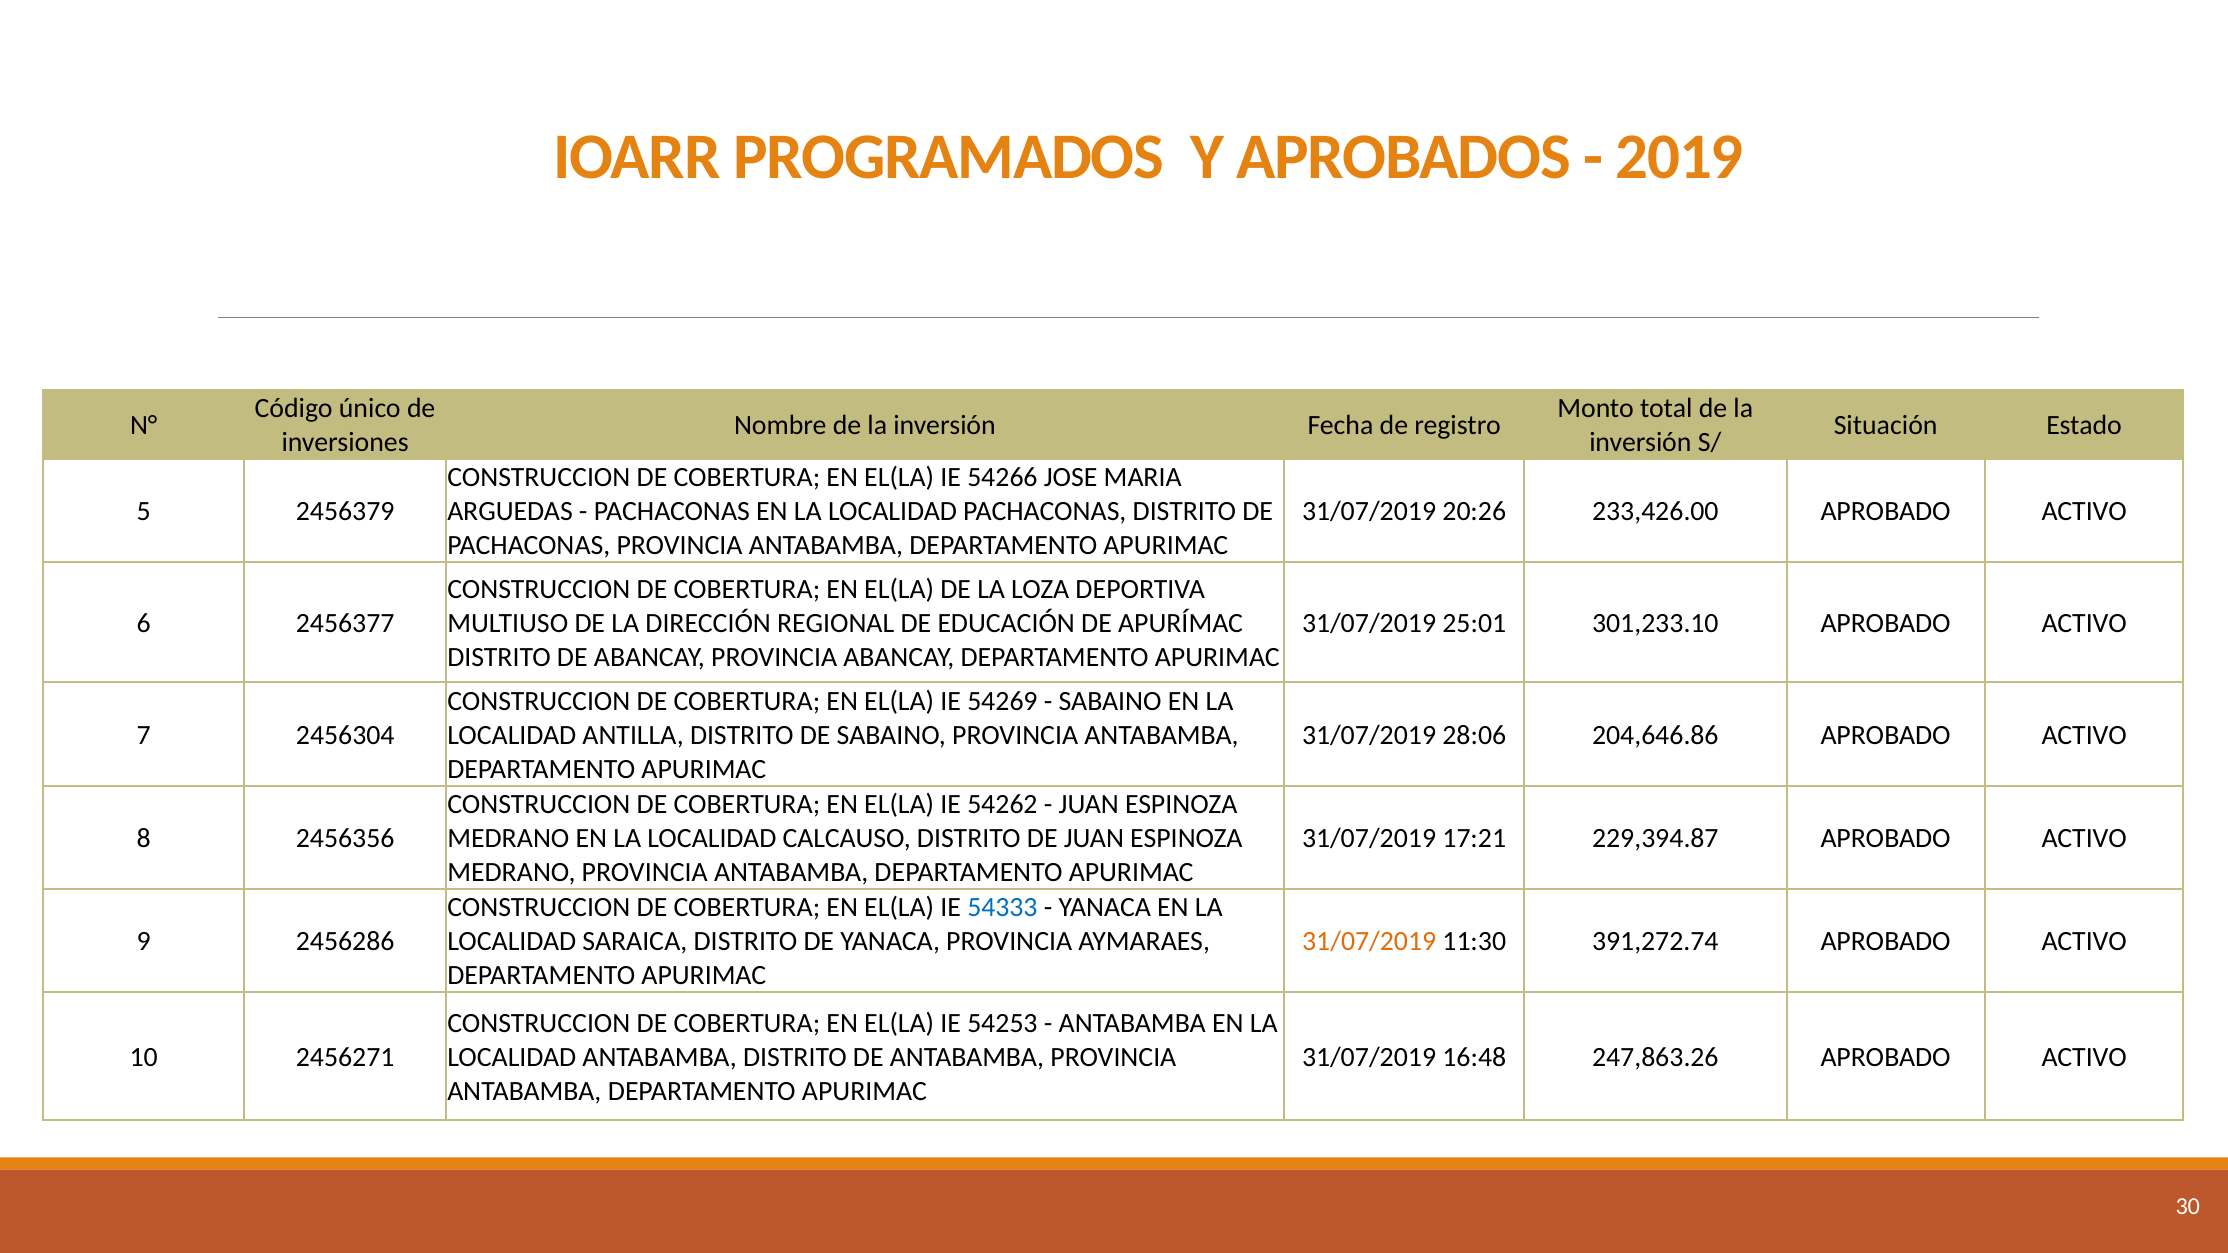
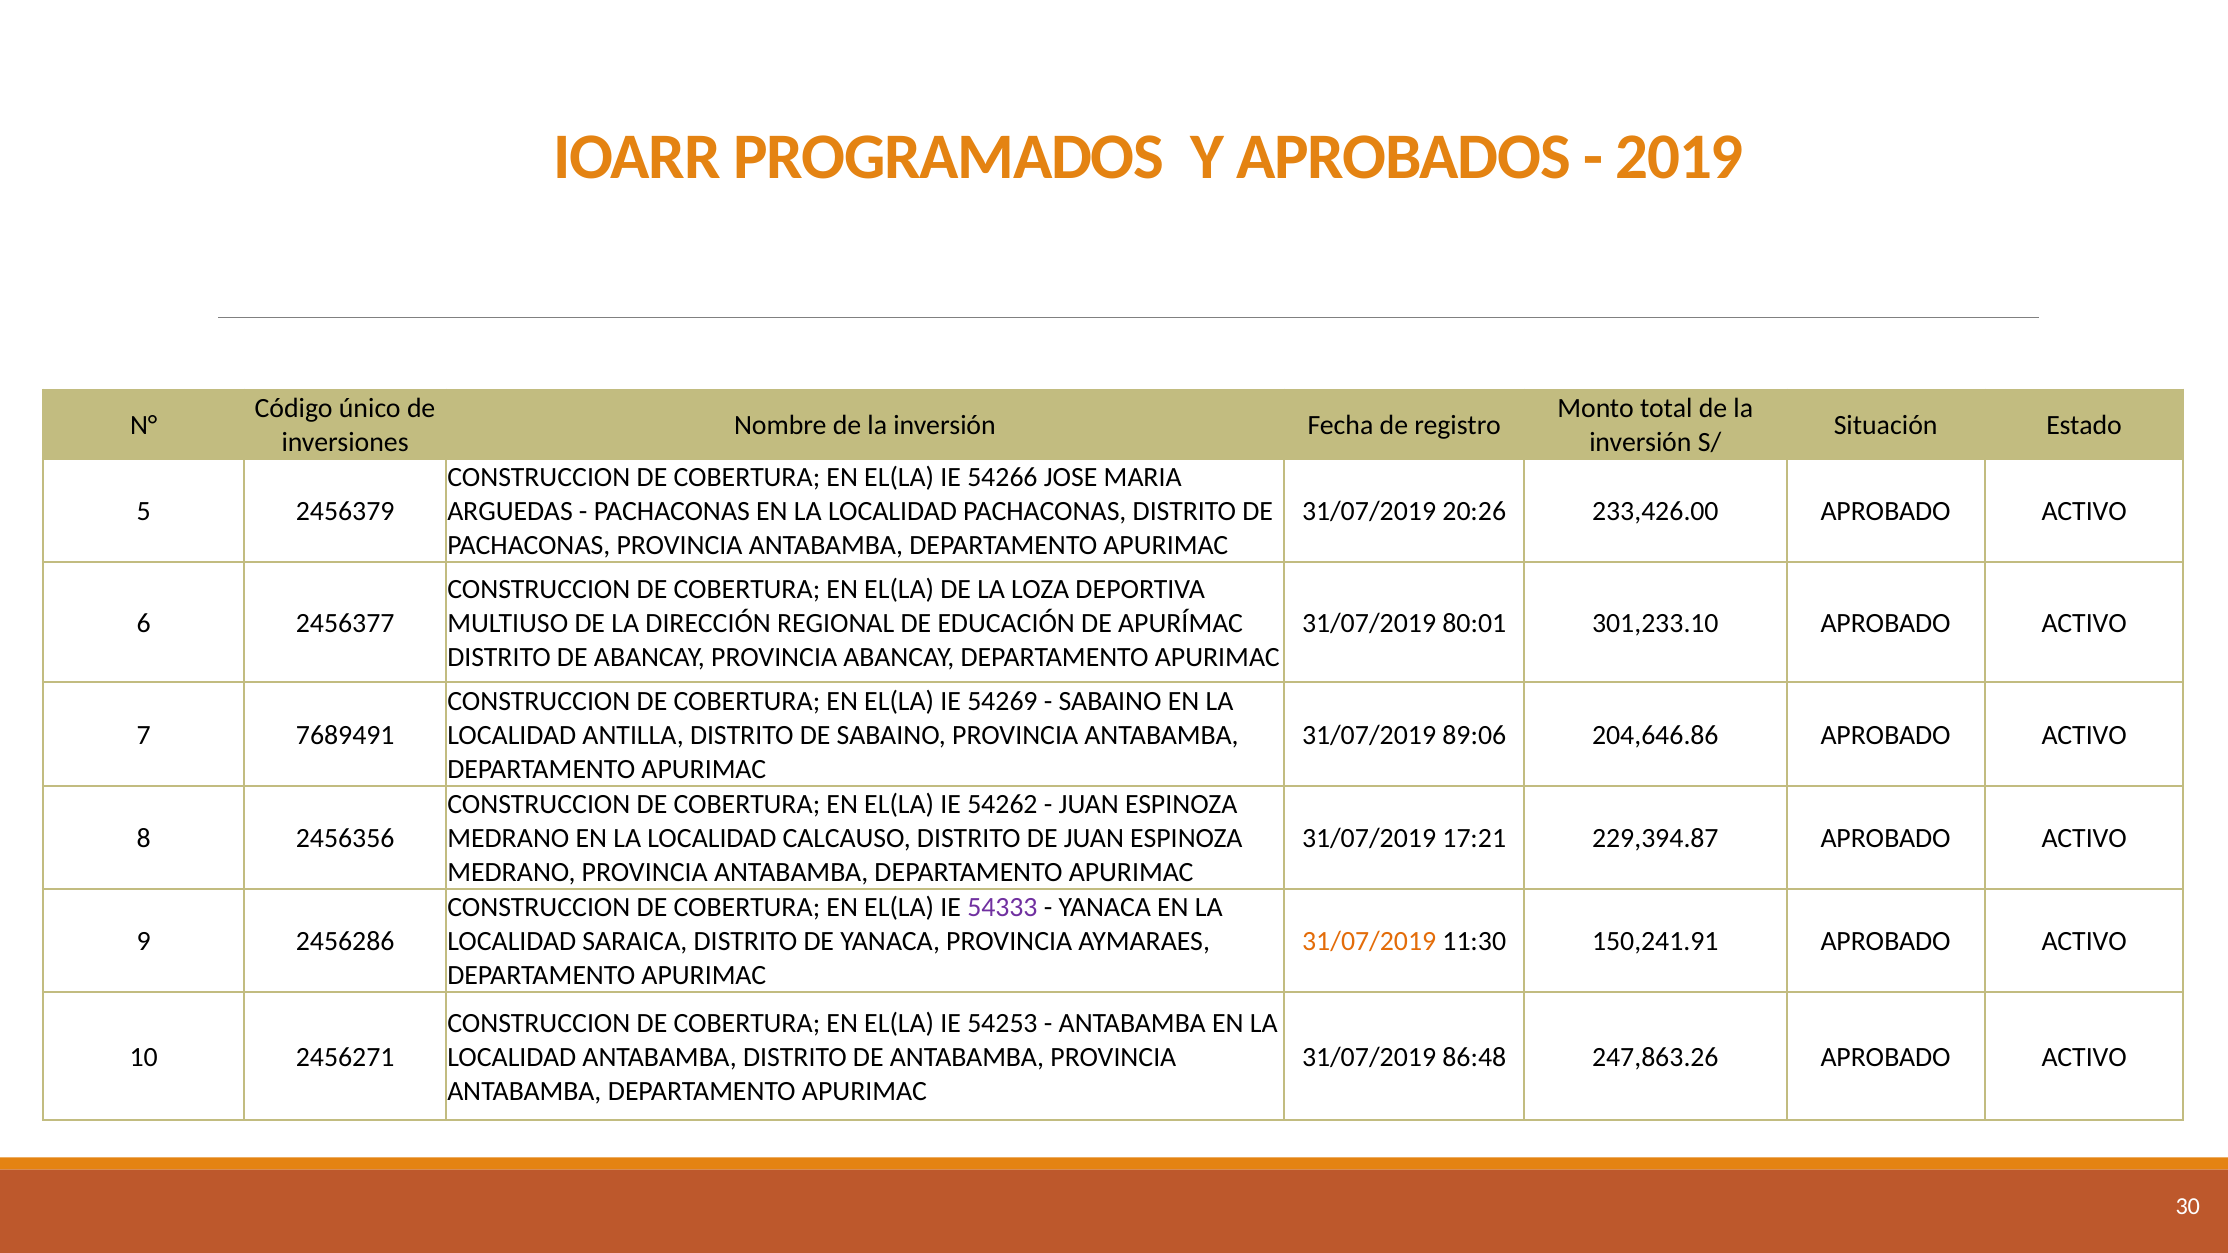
25:01: 25:01 -> 80:01 (1474, 623)
2456304: 2456304 -> 7689491 (345, 735)
28:06: 28:06 -> 89:06 (1474, 735)
54333 colour: blue -> purple (1002, 908)
391,272.74: 391,272.74 -> 150,241.91 (1655, 942)
16:48: 16:48 -> 86:48 (1474, 1057)
